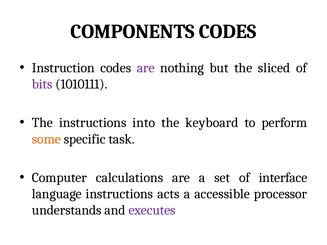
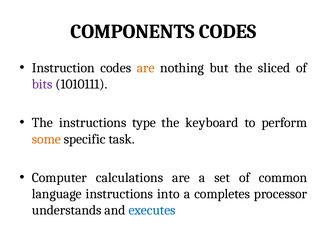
are colour: purple -> orange (146, 68)
into: into -> type (144, 123)
interface: interface -> common (283, 178)
acts: acts -> into (168, 194)
accessible: accessible -> completes (222, 194)
executes colour: purple -> blue (152, 210)
